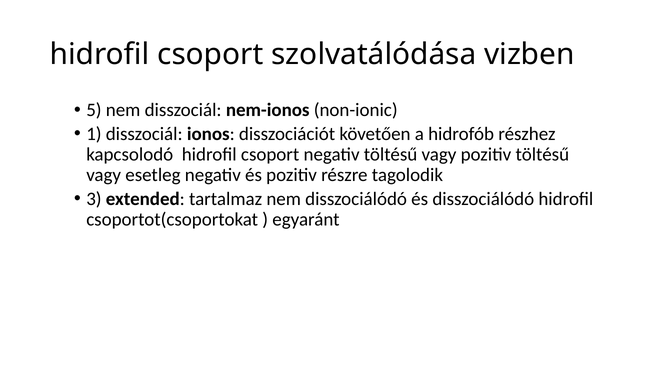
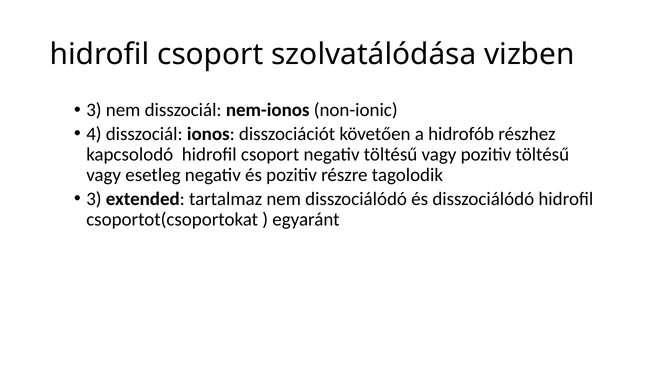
5: 5 -> 3 (94, 110)
1: 1 -> 4 (94, 134)
